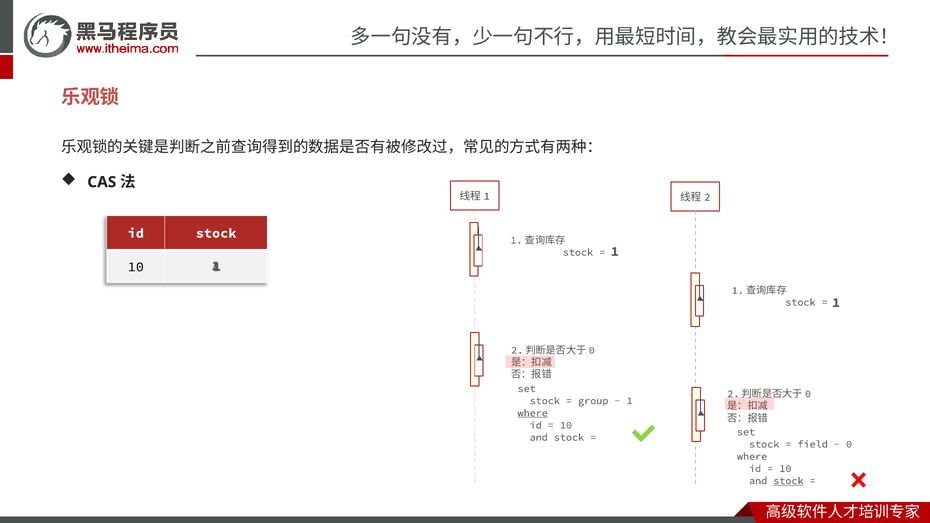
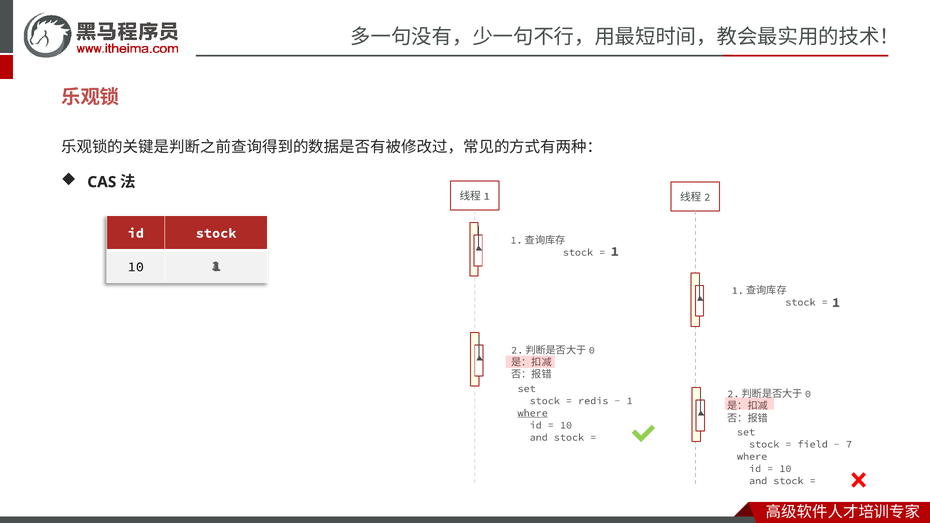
group: group -> redis (593, 401)
0: 0 -> 7 (849, 444)
stock underline: present -> none (788, 481)
